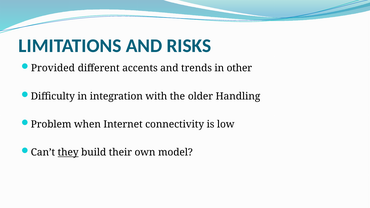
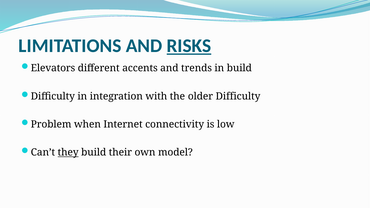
RISKS underline: none -> present (189, 46)
Provided: Provided -> Elevators (53, 68)
in other: other -> build (239, 68)
older Handling: Handling -> Difficulty (238, 96)
